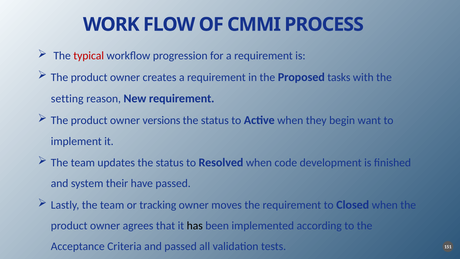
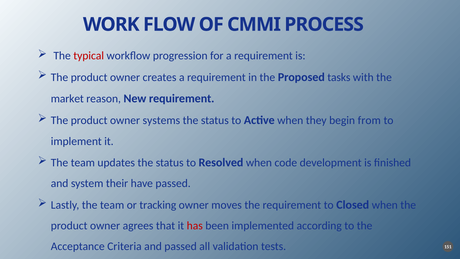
setting: setting -> market (67, 99)
versions: versions -> systems (161, 120)
want: want -> from (369, 120)
has colour: black -> red (195, 226)
